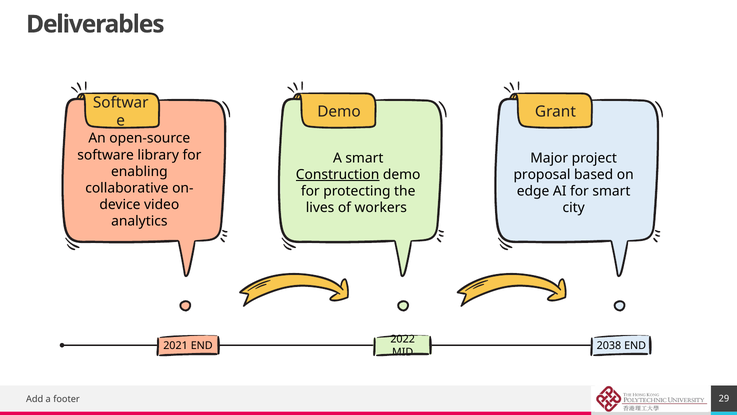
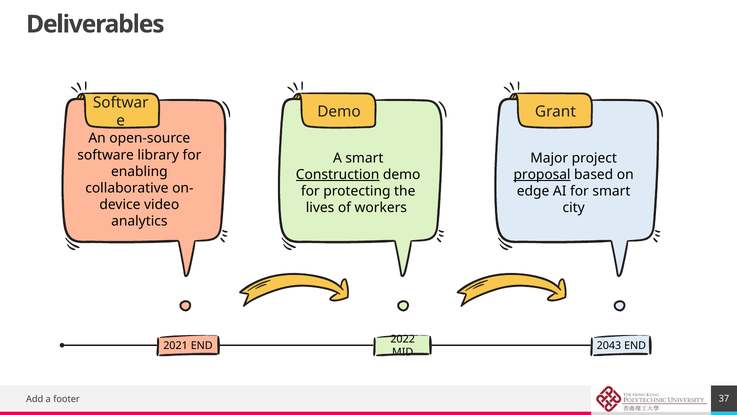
proposal underline: none -> present (542, 175)
2038: 2038 -> 2043 (609, 345)
29: 29 -> 37 (724, 398)
